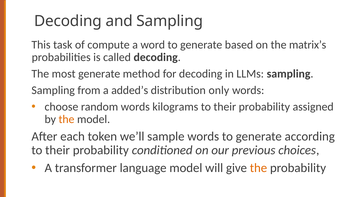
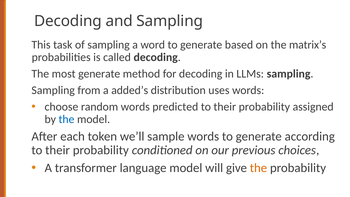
of compute: compute -> sampling (109, 45)
only: only -> uses (219, 90)
kilograms: kilograms -> predicted (175, 107)
the colour: orange -> blue (67, 119)
